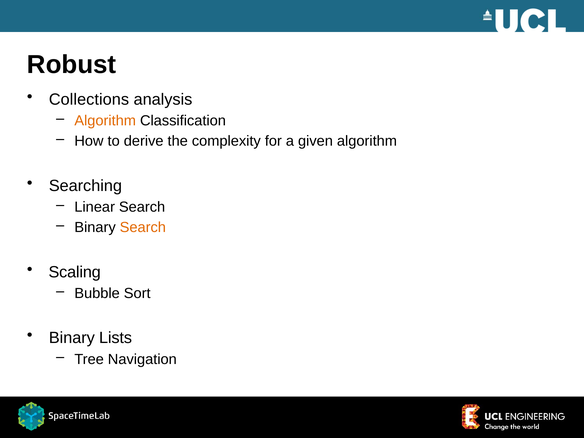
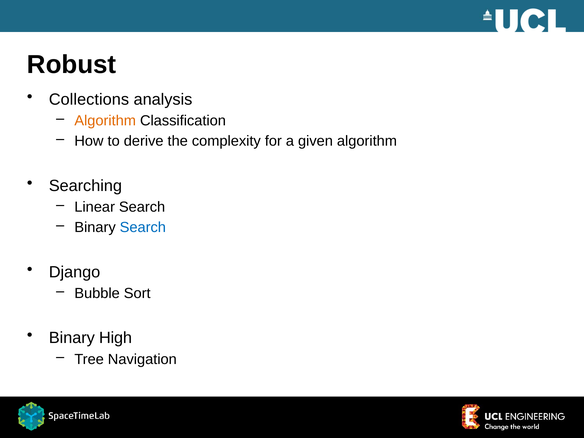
Search colour: orange -> blue (143, 227)
Scaling: Scaling -> Django (75, 272)
Lists: Lists -> High (116, 338)
